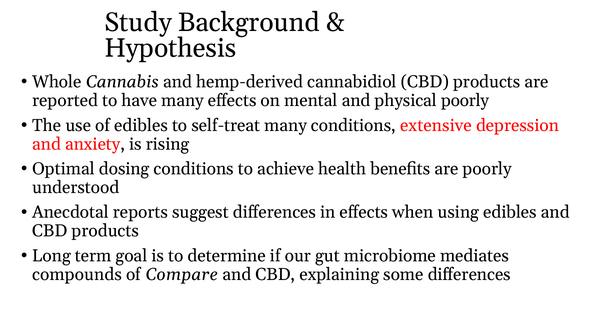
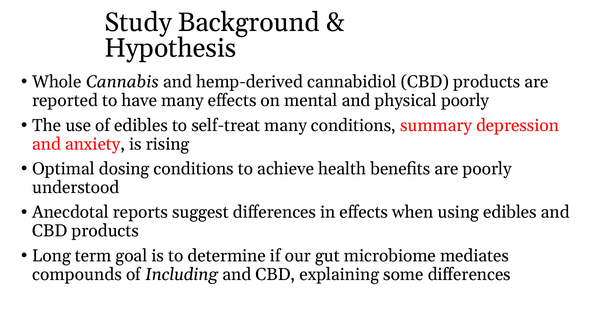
extensive: extensive -> summary (436, 125)
Compare: Compare -> Including (182, 274)
